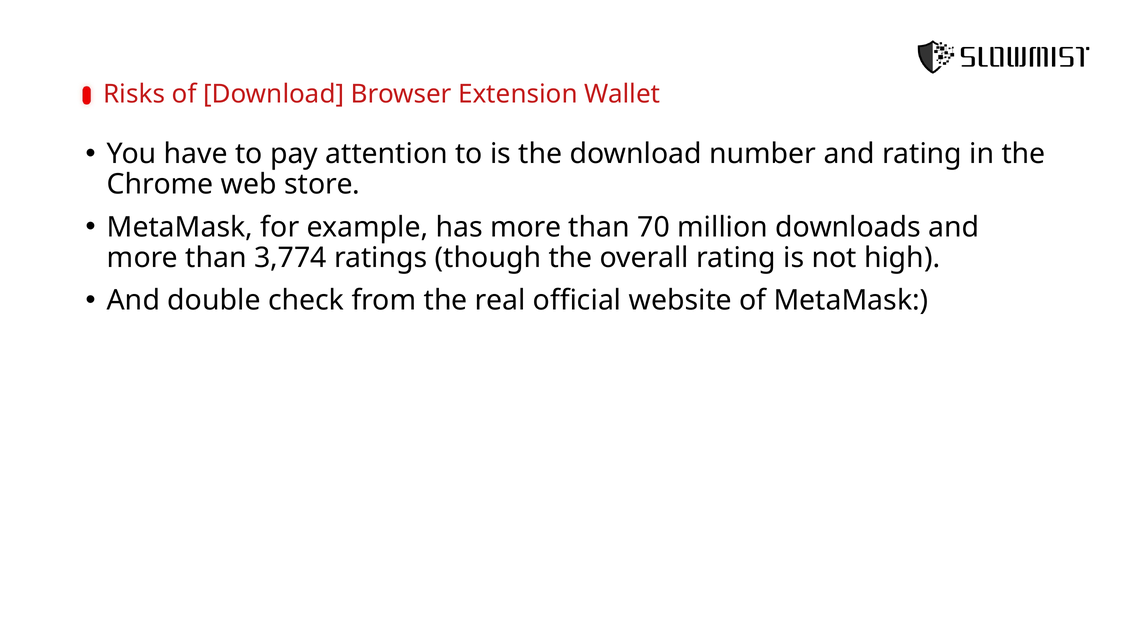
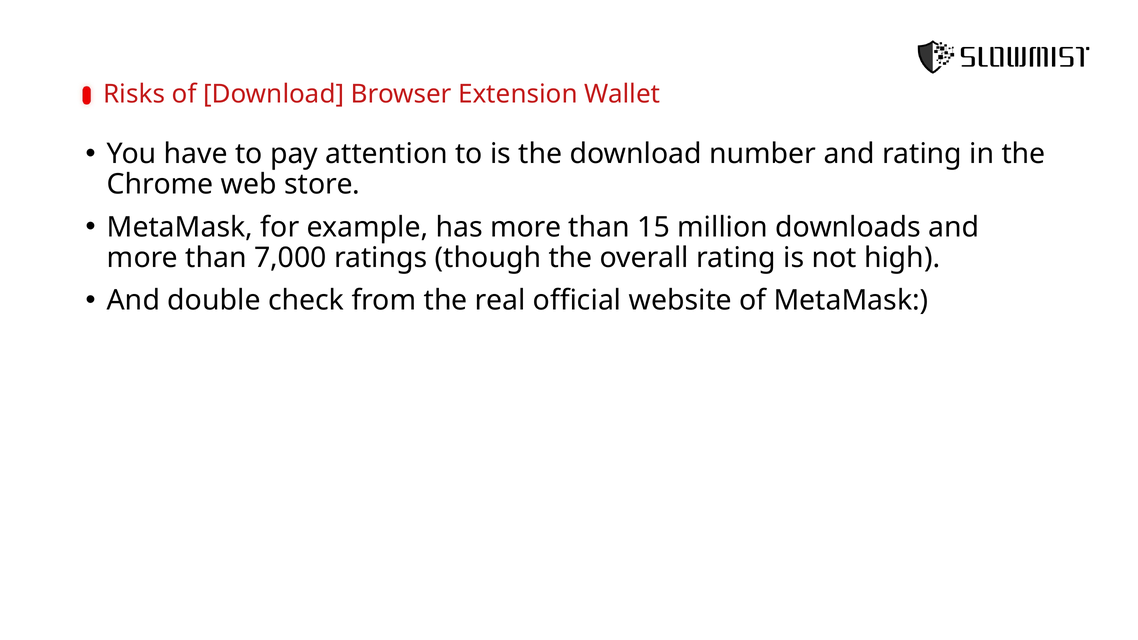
70: 70 -> 15 (654, 227)
3,774: 3,774 -> 7,000 (290, 258)
